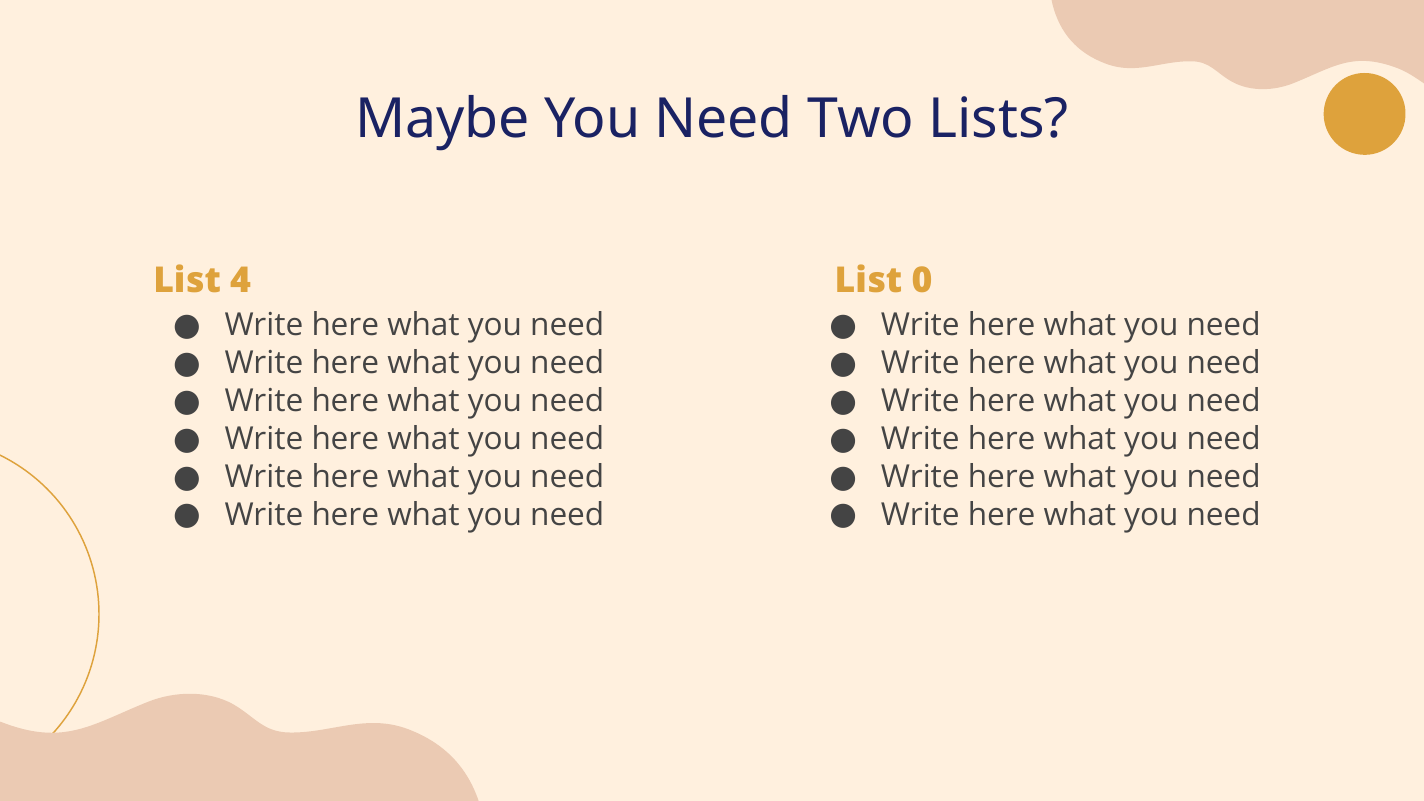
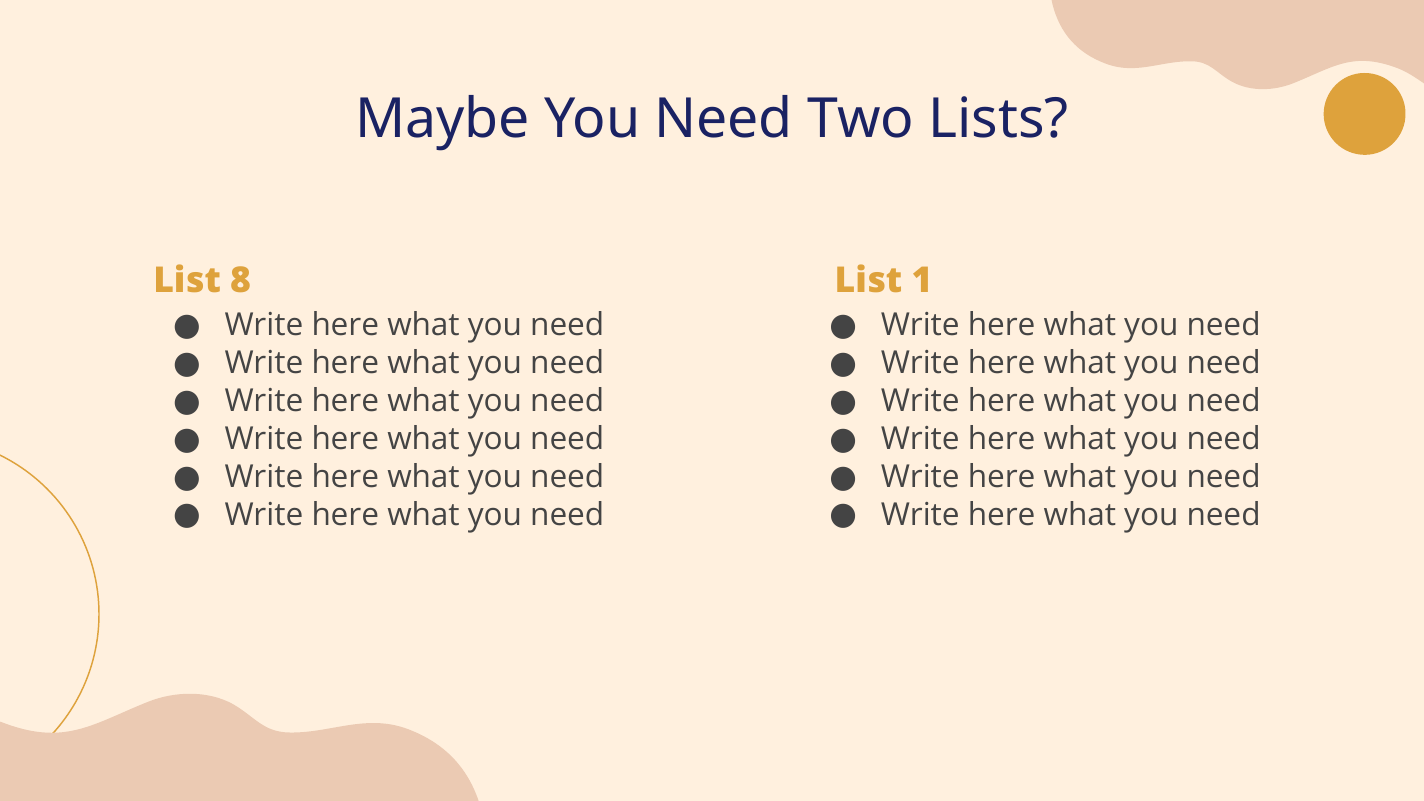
4: 4 -> 8 (241, 281)
0: 0 -> 1 (922, 281)
